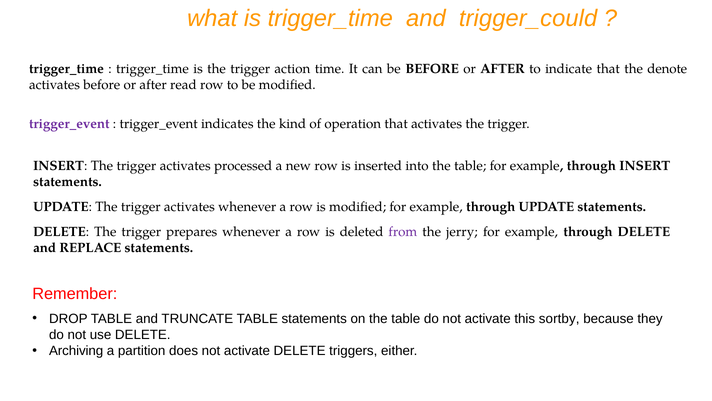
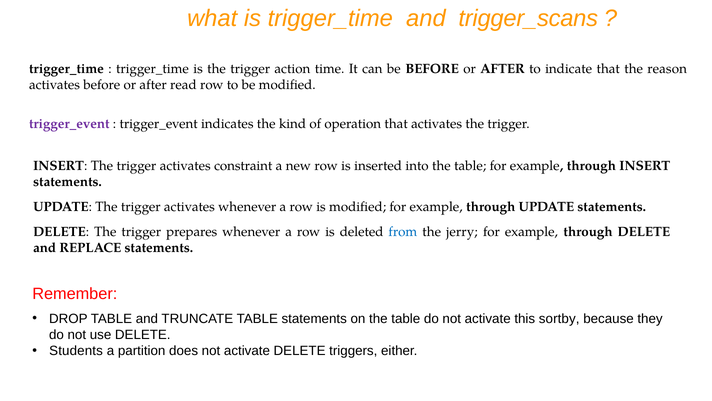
trigger_could: trigger_could -> trigger_scans (528, 19)
denote: denote -> reason (667, 69)
processed: processed -> constraint (243, 166)
from colour: purple -> blue (403, 231)
Archiving: Archiving -> Students (76, 350)
